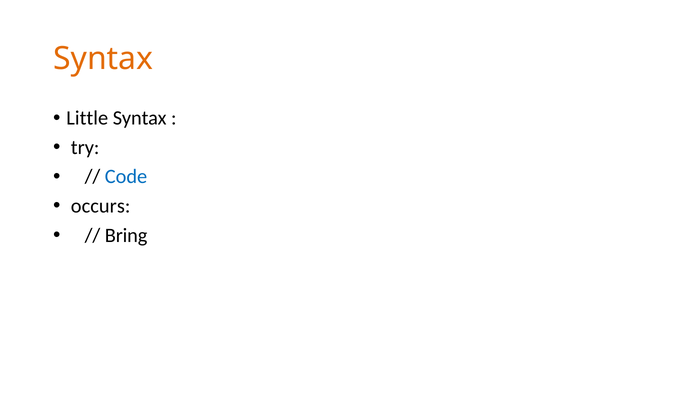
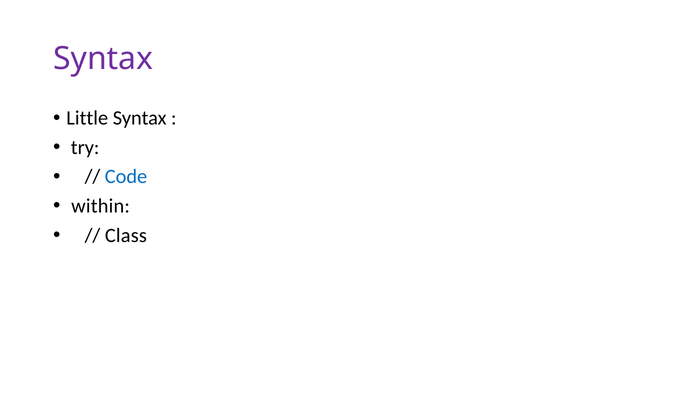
Syntax colour: orange -> purple (103, 59)
occurs: occurs -> within (101, 206)
Bring: Bring -> Class (126, 235)
